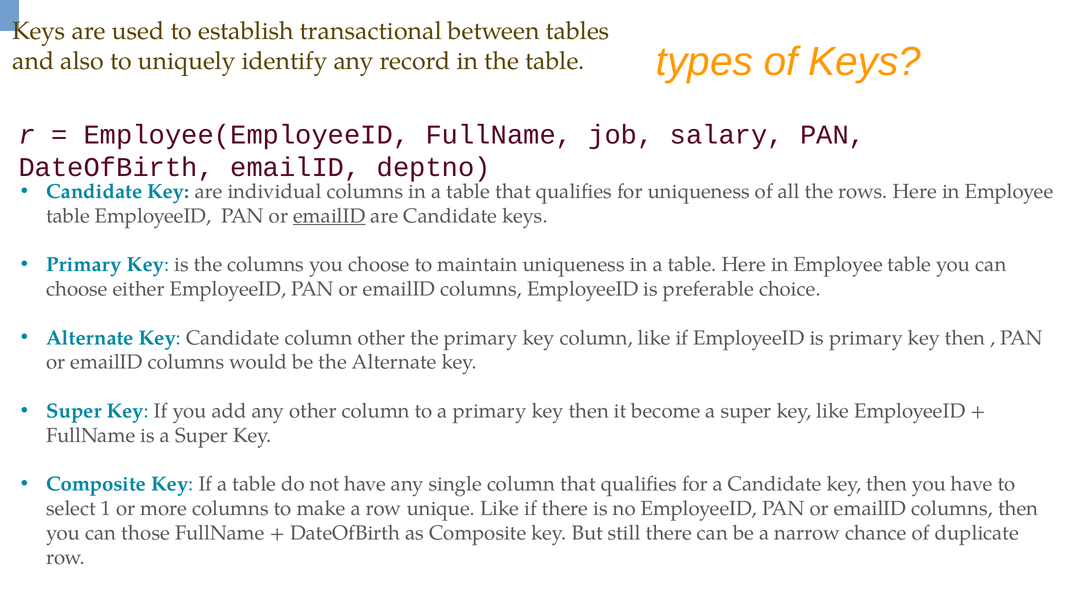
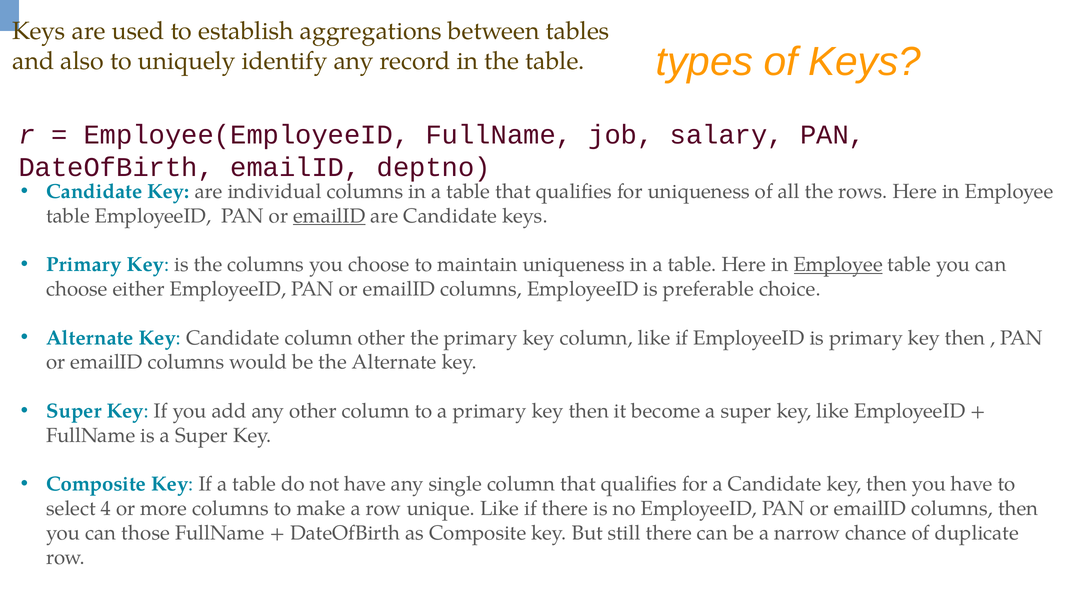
transactional: transactional -> aggregations (371, 31)
Employee underline: none -> present (838, 265)
1: 1 -> 4 (106, 509)
